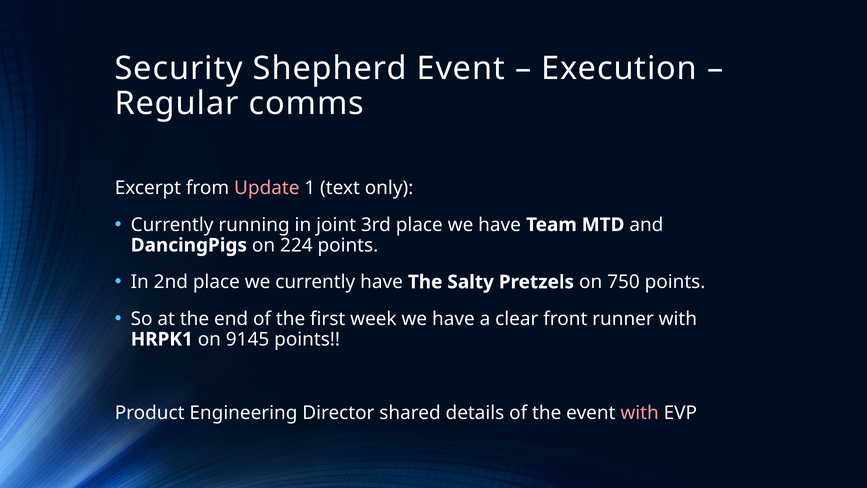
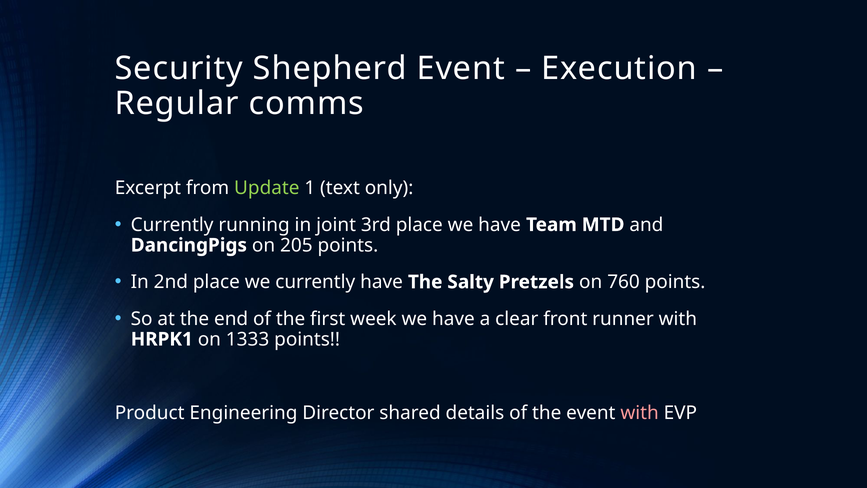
Update colour: pink -> light green (267, 188)
224: 224 -> 205 (296, 245)
750: 750 -> 760 (624, 282)
9145: 9145 -> 1333 (248, 339)
